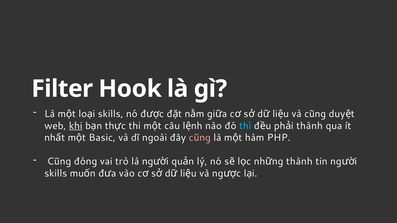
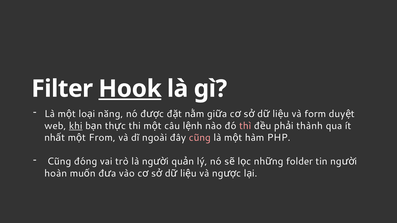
Hook underline: none -> present (130, 89)
skills: skills -> năng (111, 114)
và cũng: cũng -> form (315, 114)
thì colour: light blue -> pink (245, 126)
Basic: Basic -> From (102, 138)
thành: thành -> folder (299, 162)
skills: skills -> hoàn (56, 174)
